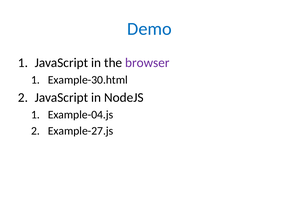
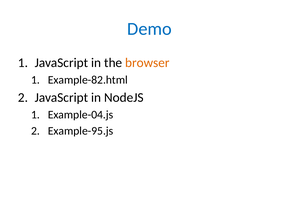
browser colour: purple -> orange (147, 63)
Example-30.html: Example-30.html -> Example-82.html (88, 80)
Example-27.js: Example-27.js -> Example-95.js (81, 131)
